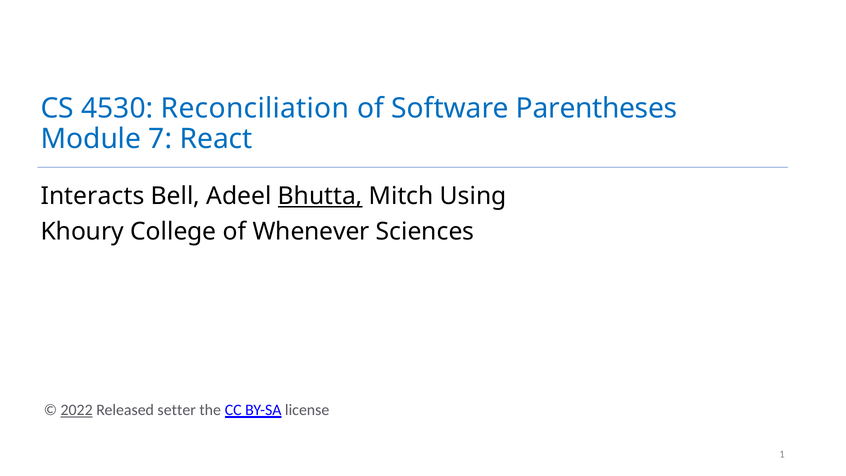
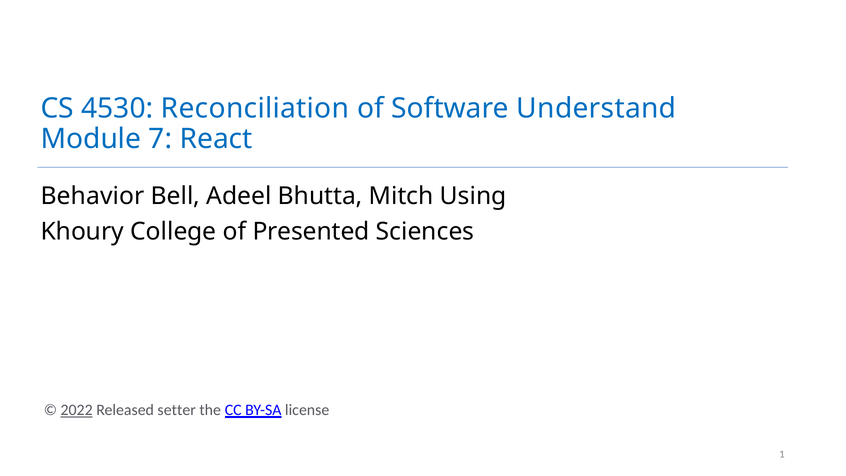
Parentheses: Parentheses -> Understand (596, 109)
Interacts: Interacts -> Behavior (92, 196)
Bhutta underline: present -> none (320, 196)
Whenever: Whenever -> Presented (311, 232)
